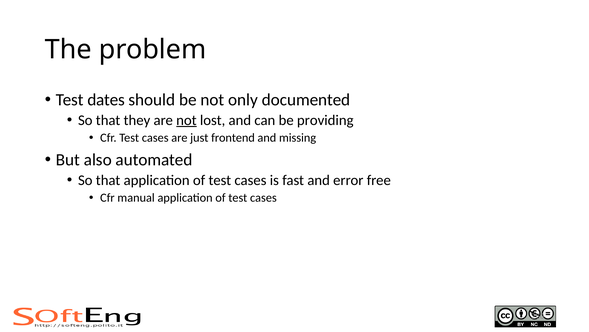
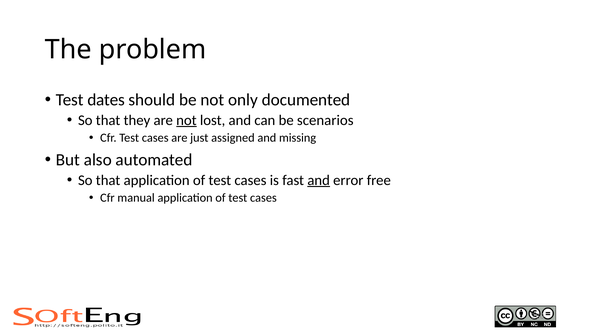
providing: providing -> scenarios (325, 120)
frontend: frontend -> assigned (233, 138)
and underline: none -> present (319, 180)
